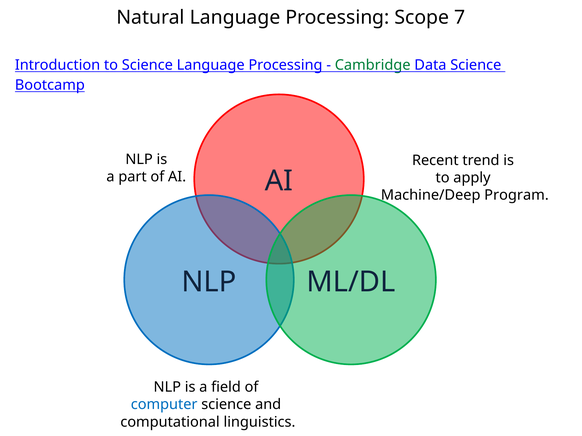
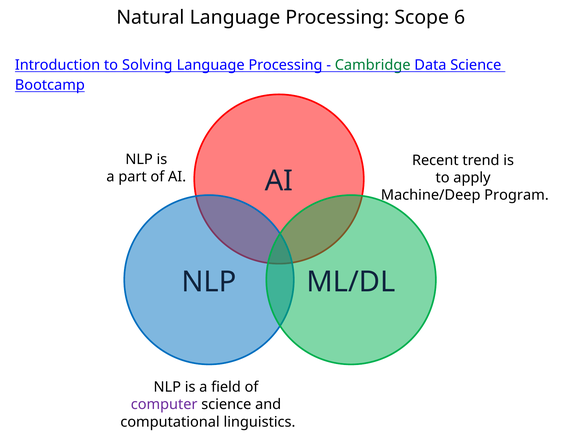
7: 7 -> 6 (460, 17)
to Science: Science -> Solving (147, 65)
computer colour: blue -> purple (164, 405)
